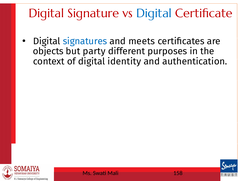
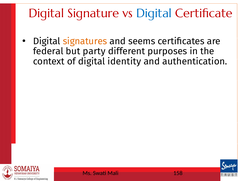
signatures colour: blue -> orange (85, 41)
meets: meets -> seems (142, 41)
objects: objects -> federal (48, 51)
